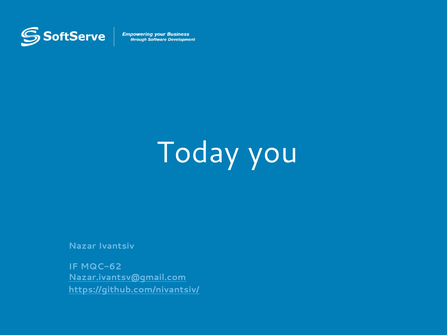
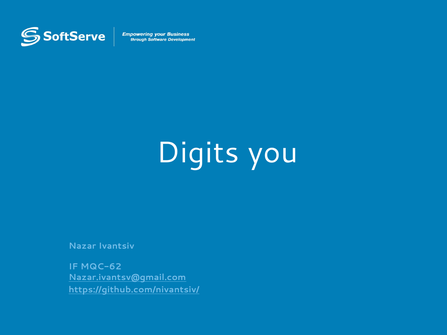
Today: Today -> Digits (198, 153)
